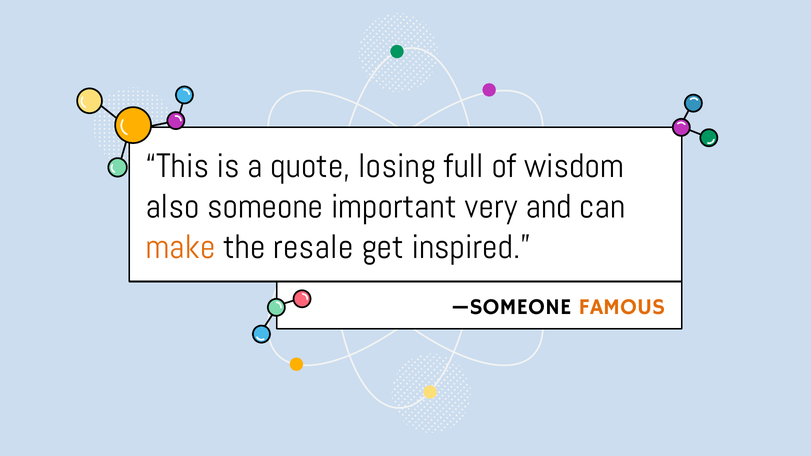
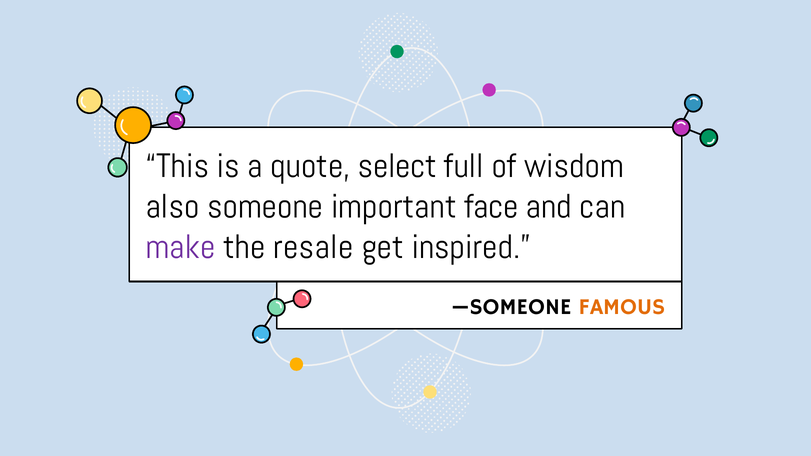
losing: losing -> select (397, 166)
very: very -> face (491, 207)
make colour: orange -> purple (180, 247)
